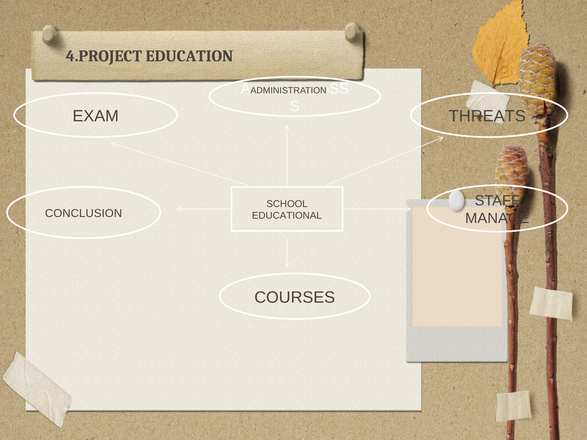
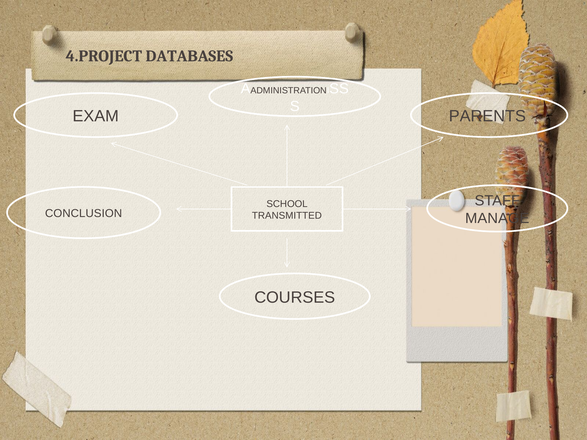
EDUCATION: EDUCATION -> DATABASES (189, 56)
THREATS: THREATS -> PARENTS (487, 116)
EDUCATIONAL: EDUCATIONAL -> TRANSMITTED (287, 216)
